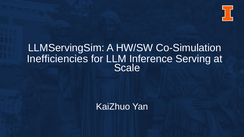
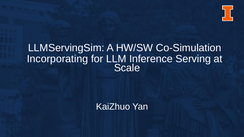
Inefficiencies: Inefficiencies -> Incorporating (57, 59)
